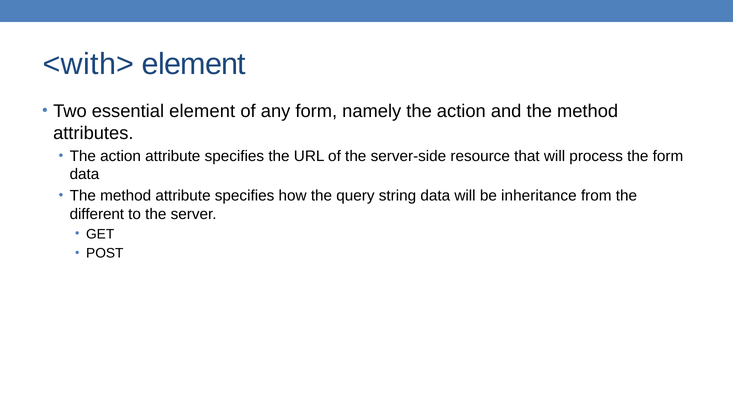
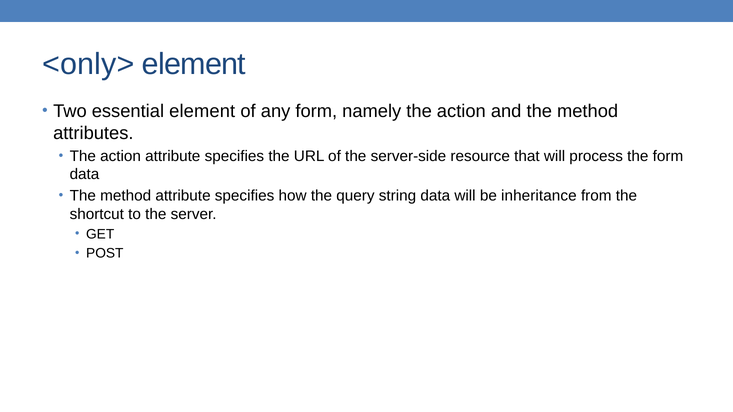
<with>: <with> -> <only> (88, 64)
different: different -> shortcut (97, 214)
